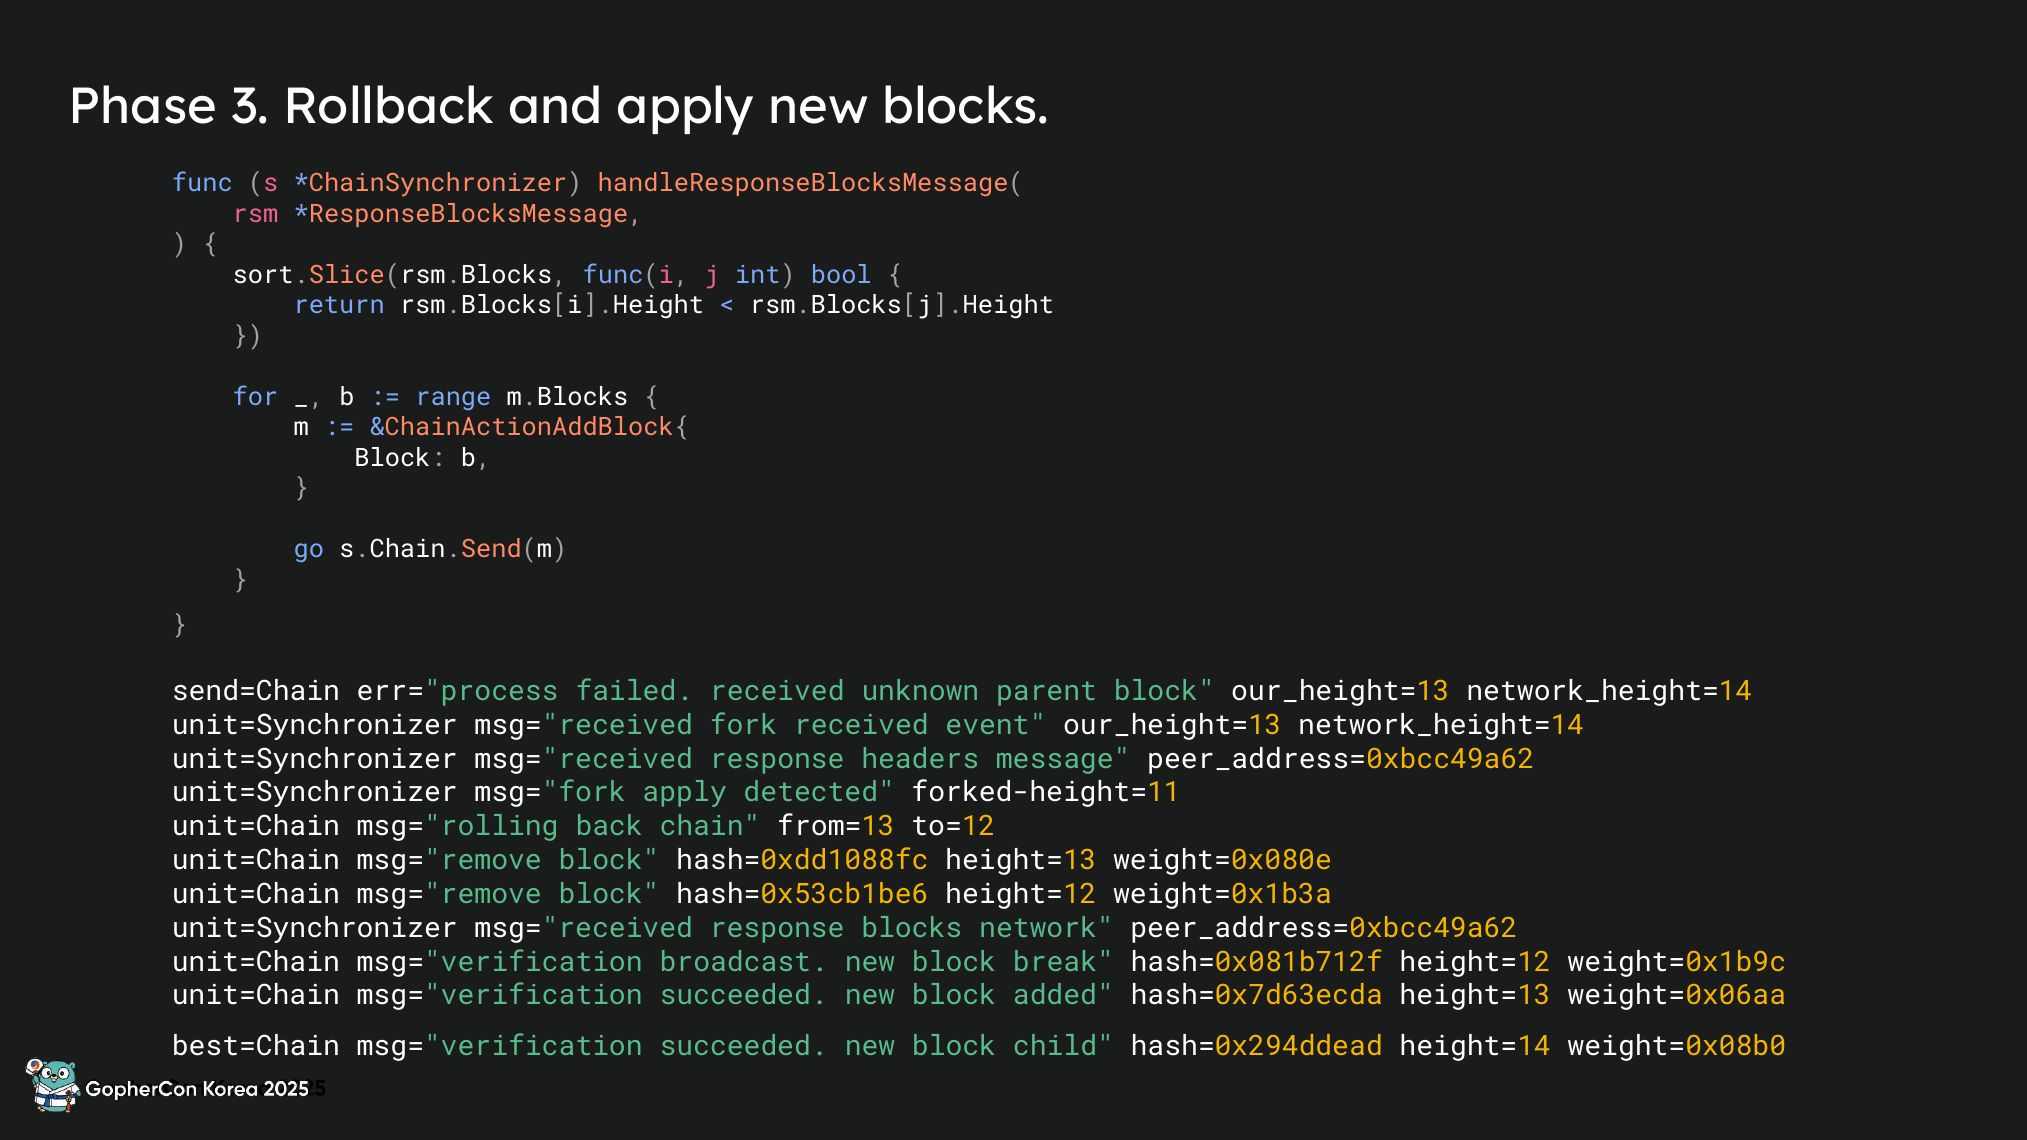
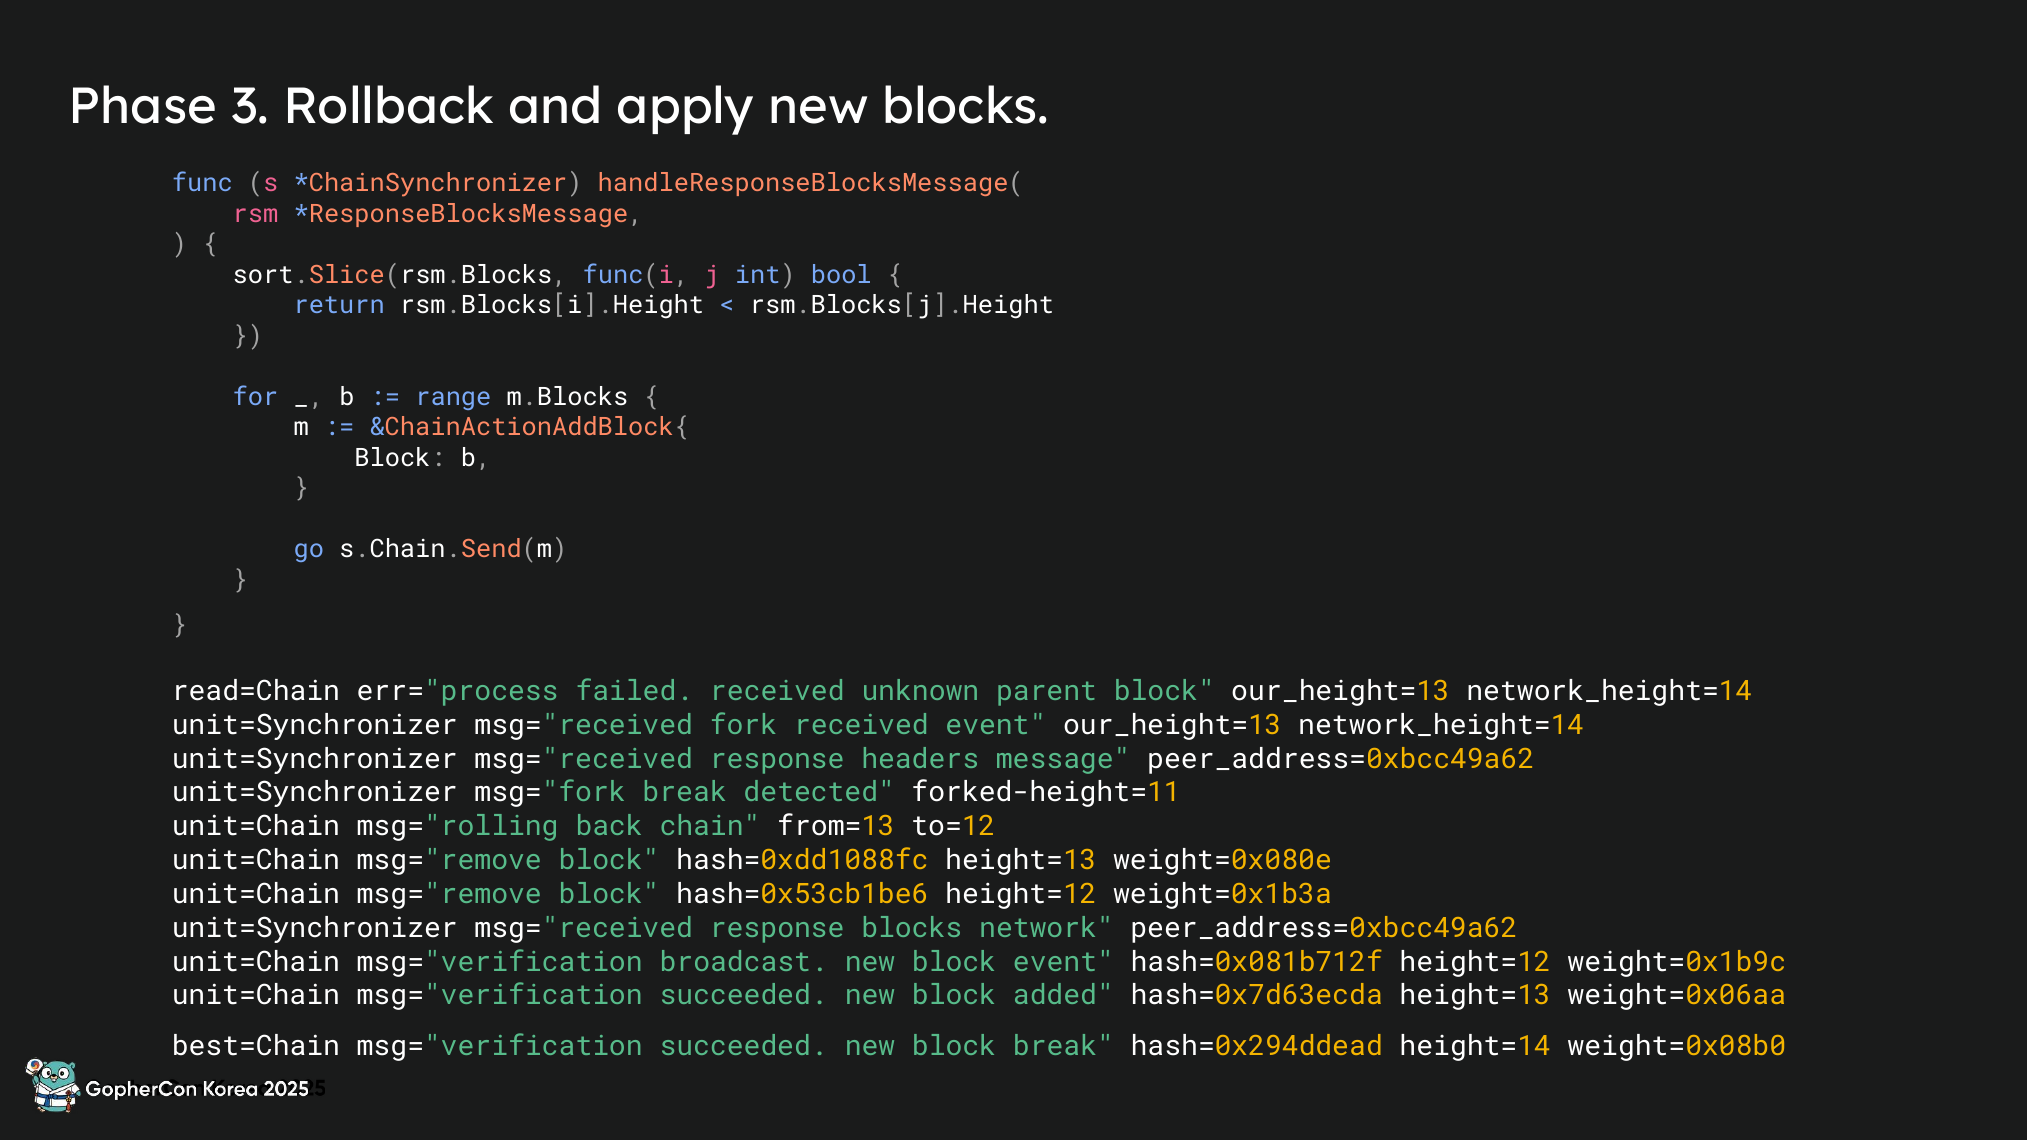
send=Chain: send=Chain -> read=Chain (256, 691)
msg="fork apply: apply -> break (685, 793)
block break: break -> event (1064, 962)
block child: child -> break (1064, 1047)
